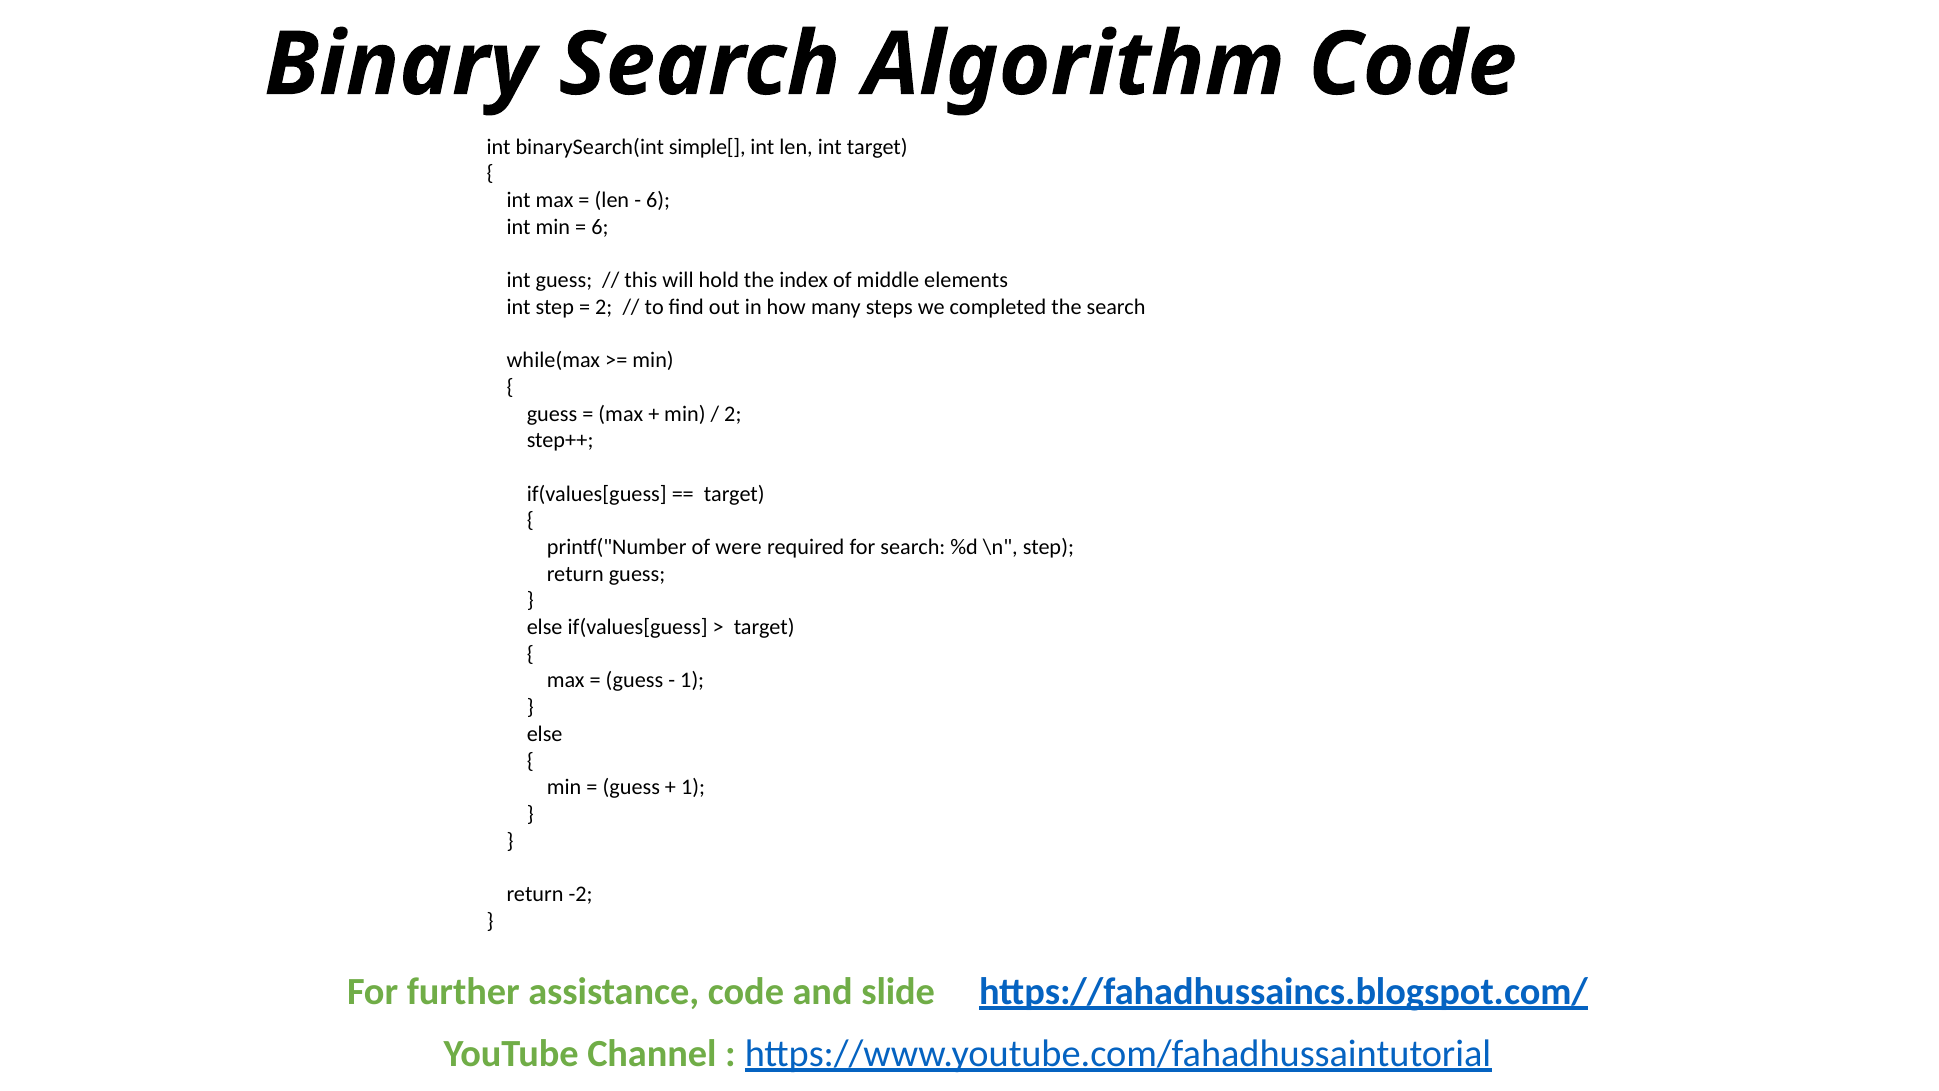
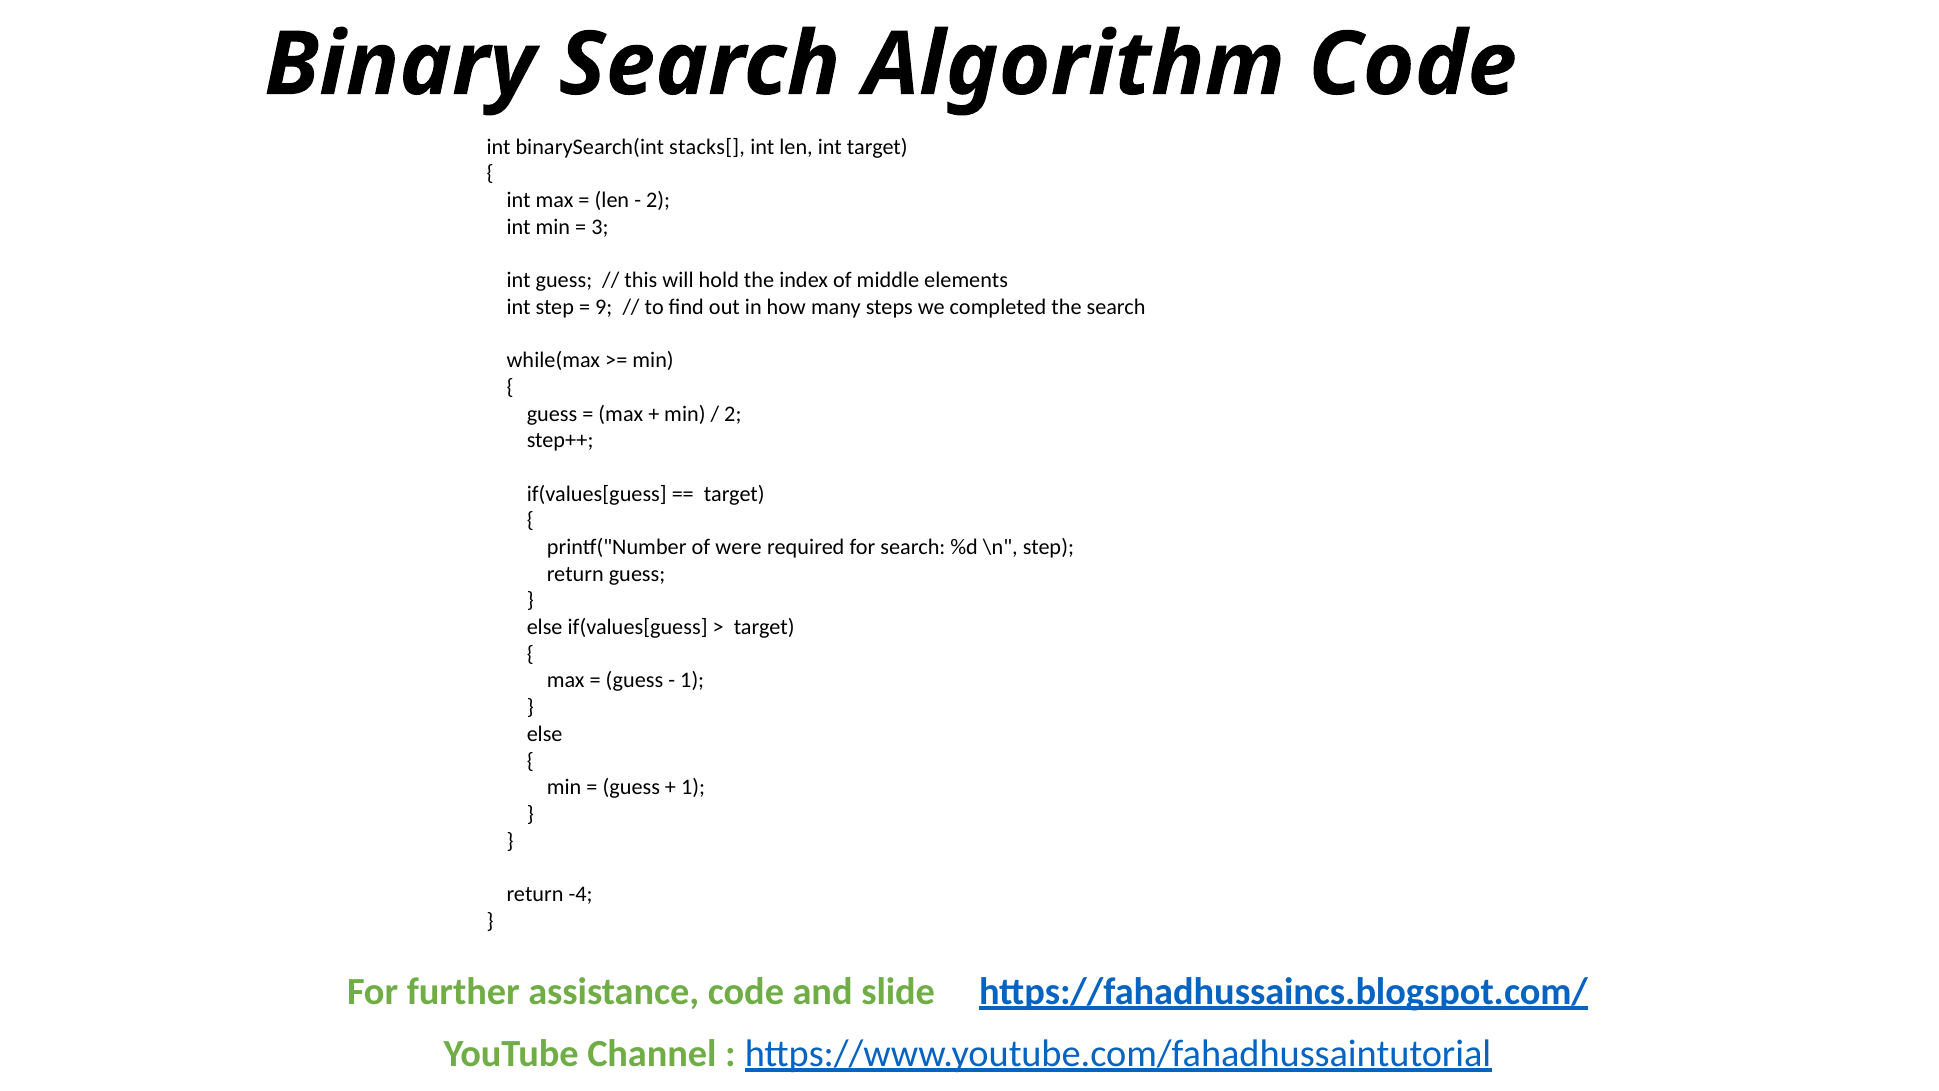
simple[: simple[ -> stacks[ (707, 147)
6: 6 -> 2 (658, 200)
6: 6 -> 3 (600, 227)
2: 2 -> 9 (604, 307)
-2: -2 -> -4 (581, 894)
